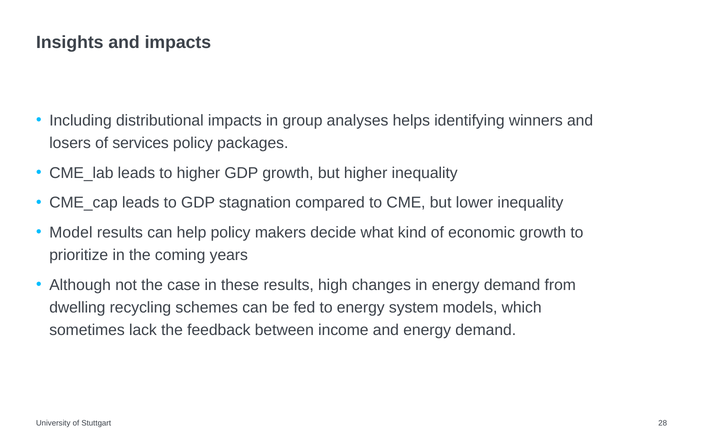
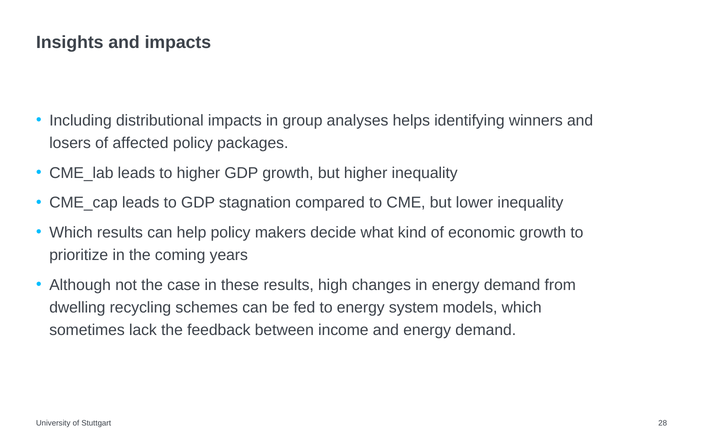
services: services -> affected (141, 143)
Model: Model -> Which (71, 233)
